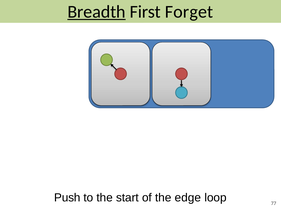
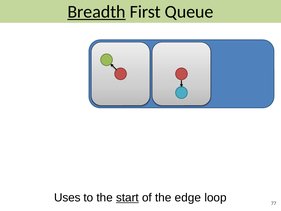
Forget: Forget -> Queue (189, 12)
Push: Push -> Uses (67, 197)
start underline: none -> present (127, 197)
